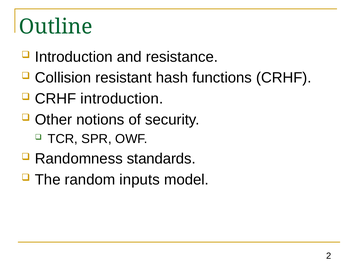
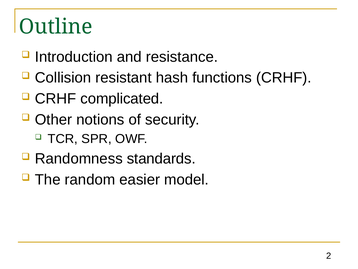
CRHF introduction: introduction -> complicated (122, 99)
inputs: inputs -> easier (140, 179)
